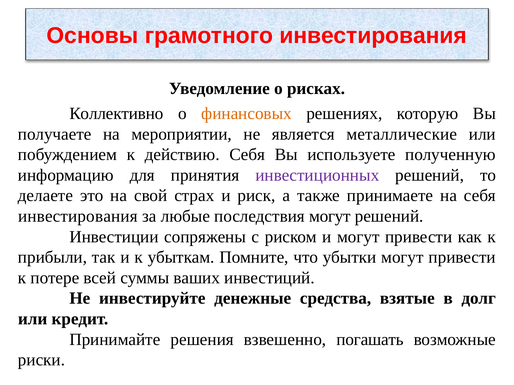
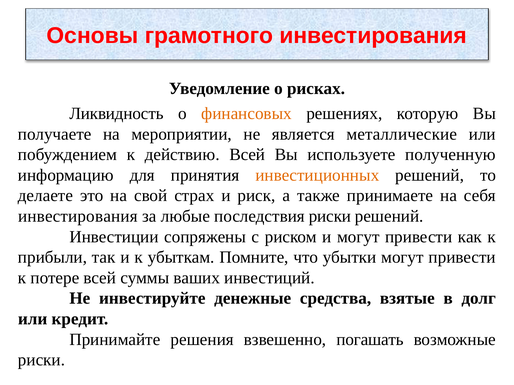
Коллективно: Коллективно -> Ликвидность (116, 114)
действию Себя: Себя -> Всей (247, 155)
инвестиционных colour: purple -> orange (317, 175)
последствия могут: могут -> риски (330, 216)
